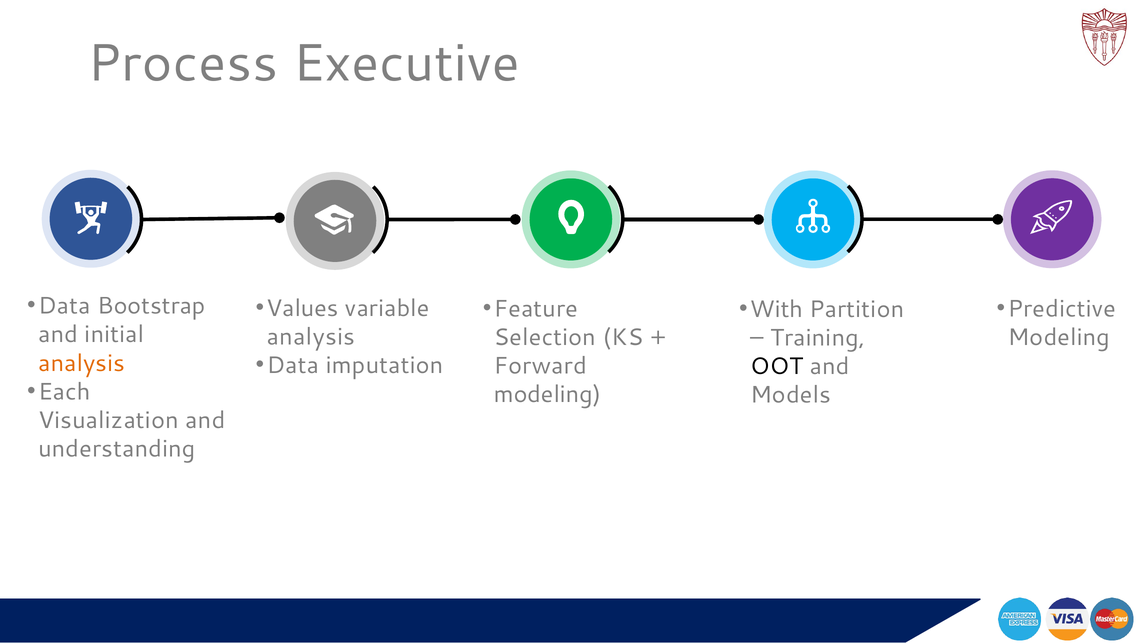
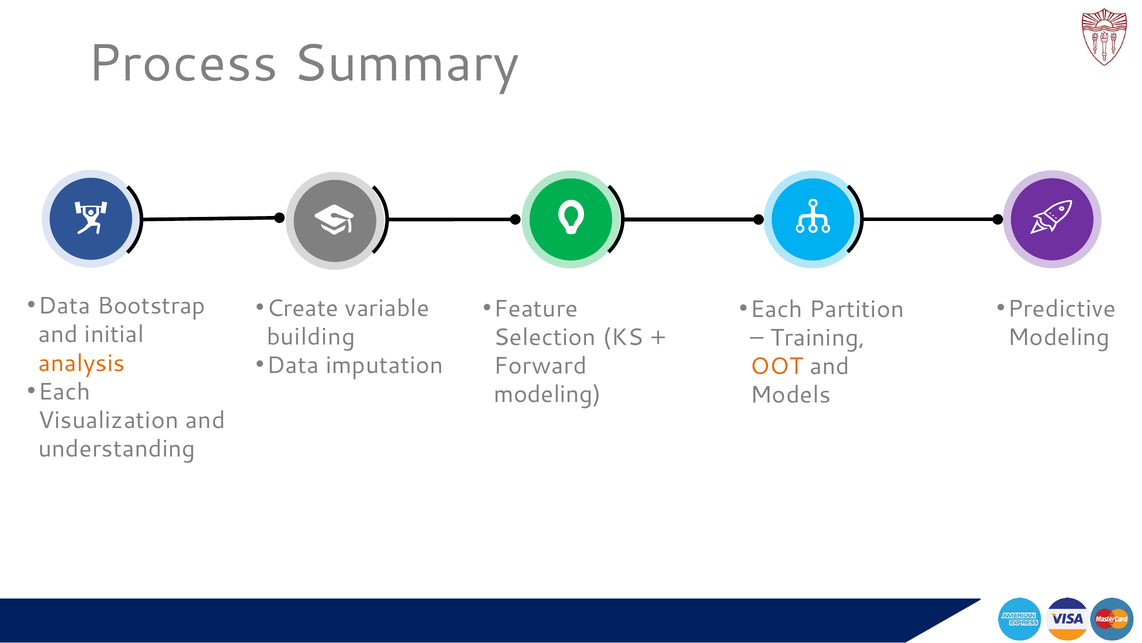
Executive: Executive -> Summary (406, 63)
Values: Values -> Create (303, 308)
With: With -> Each (776, 309)
analysis: analysis -> building (311, 336)
OOT colour: black -> orange (777, 366)
